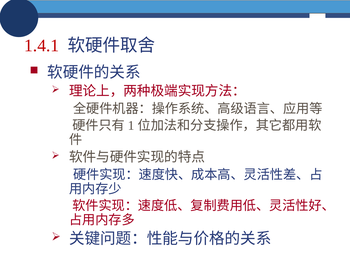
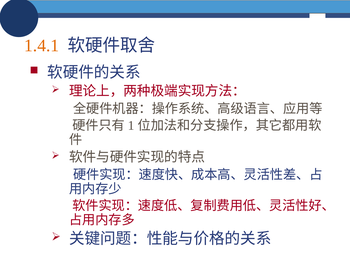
1.4.1 colour: red -> orange (42, 45)
